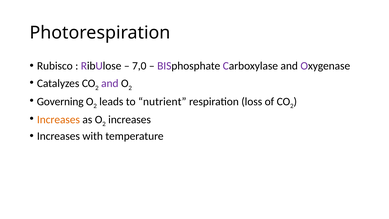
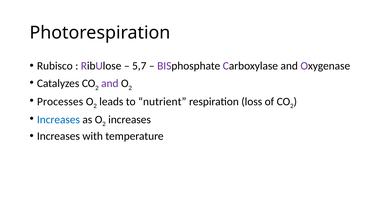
7,0: 7,0 -> 5,7 (139, 66)
Governing: Governing -> Processes (60, 101)
Increases colour: orange -> blue (58, 119)
